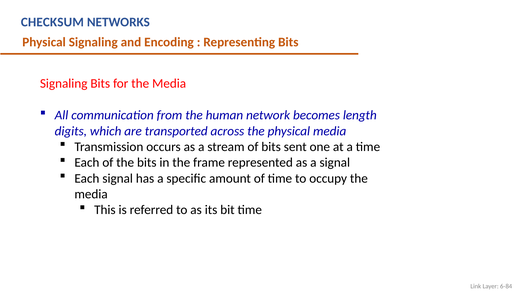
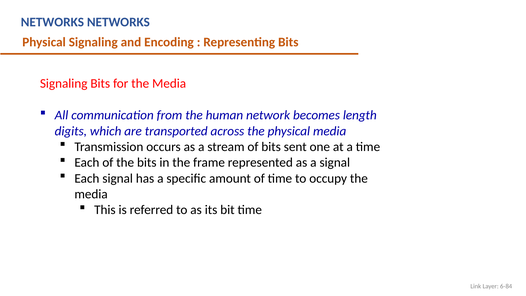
CHECKSUM: CHECKSUM -> NETWORKS (52, 22)
